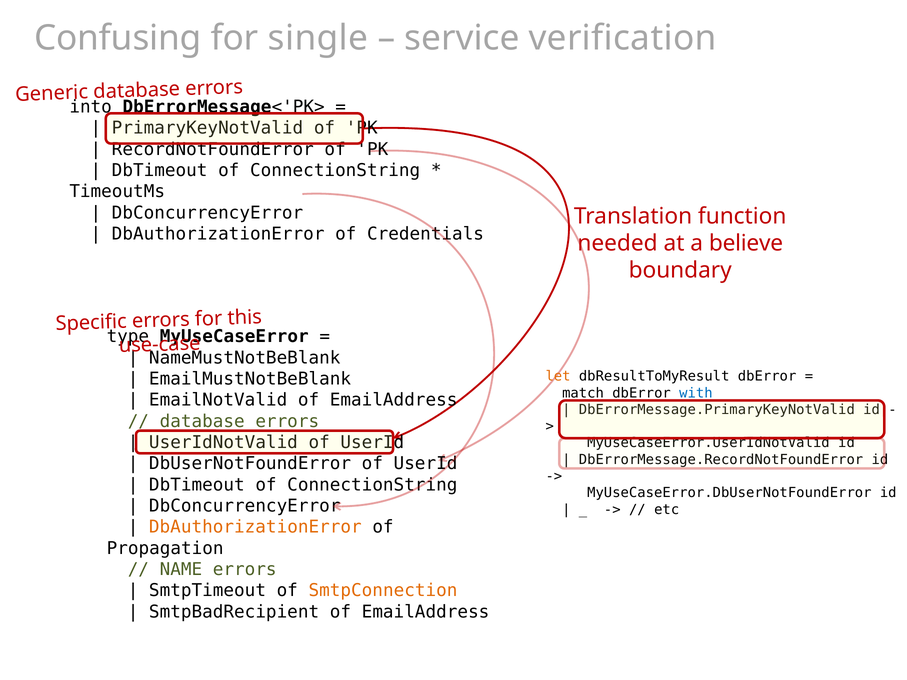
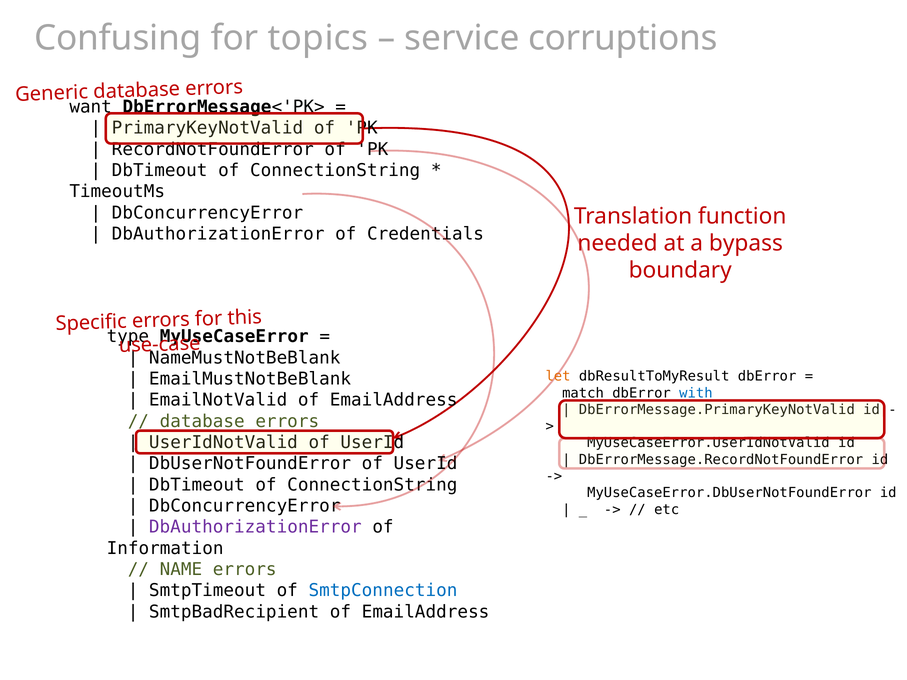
single: single -> topics (318, 38)
verification: verification -> corruptions (623, 38)
into: into -> want (91, 107)
believe: believe -> bypass (746, 243)
DbAuthorizationError colour: orange -> purple (255, 527)
Propagation: Propagation -> Information (165, 549)
SmtpConnection colour: orange -> blue (383, 591)
